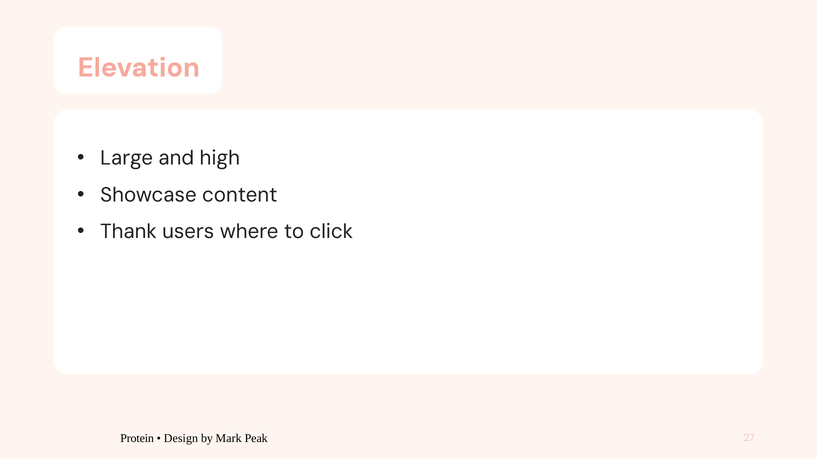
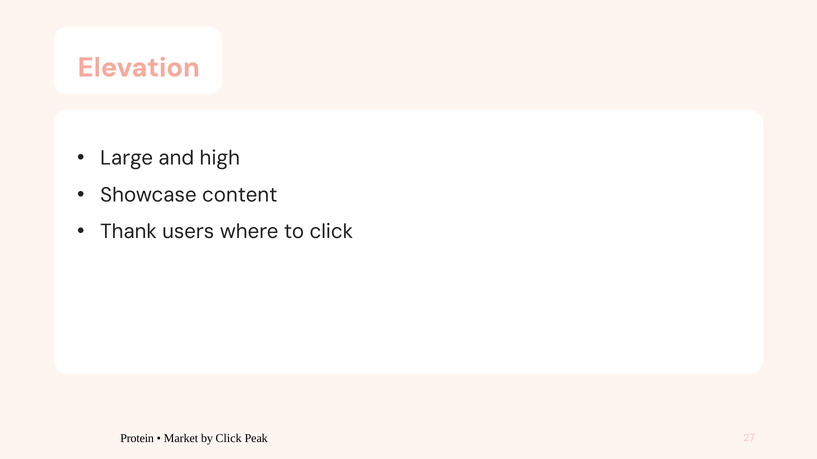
Design: Design -> Market (181, 439)
by Mark: Mark -> Click (229, 439)
